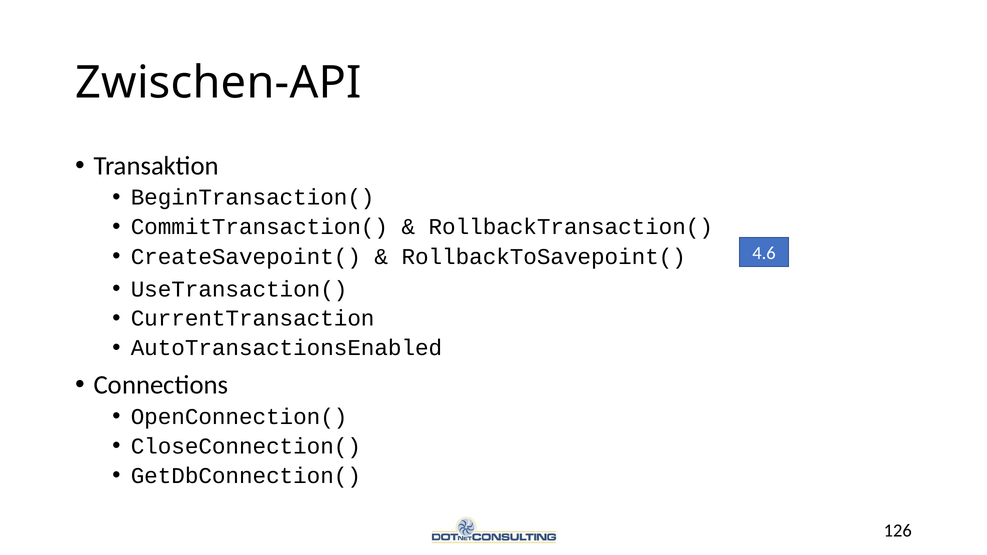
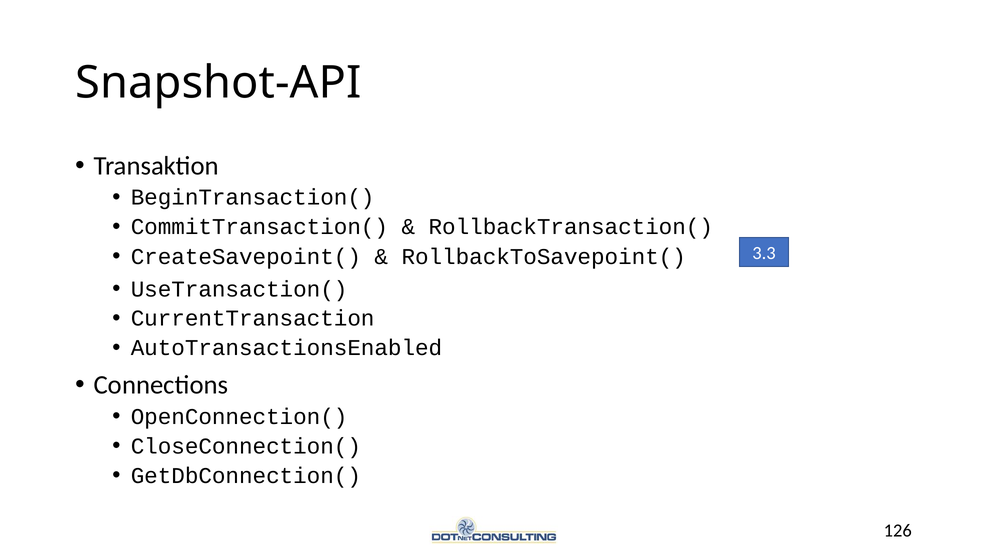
Zwischen-API: Zwischen-API -> Snapshot-API (218, 83)
4.6: 4.6 -> 3.3 (764, 253)
